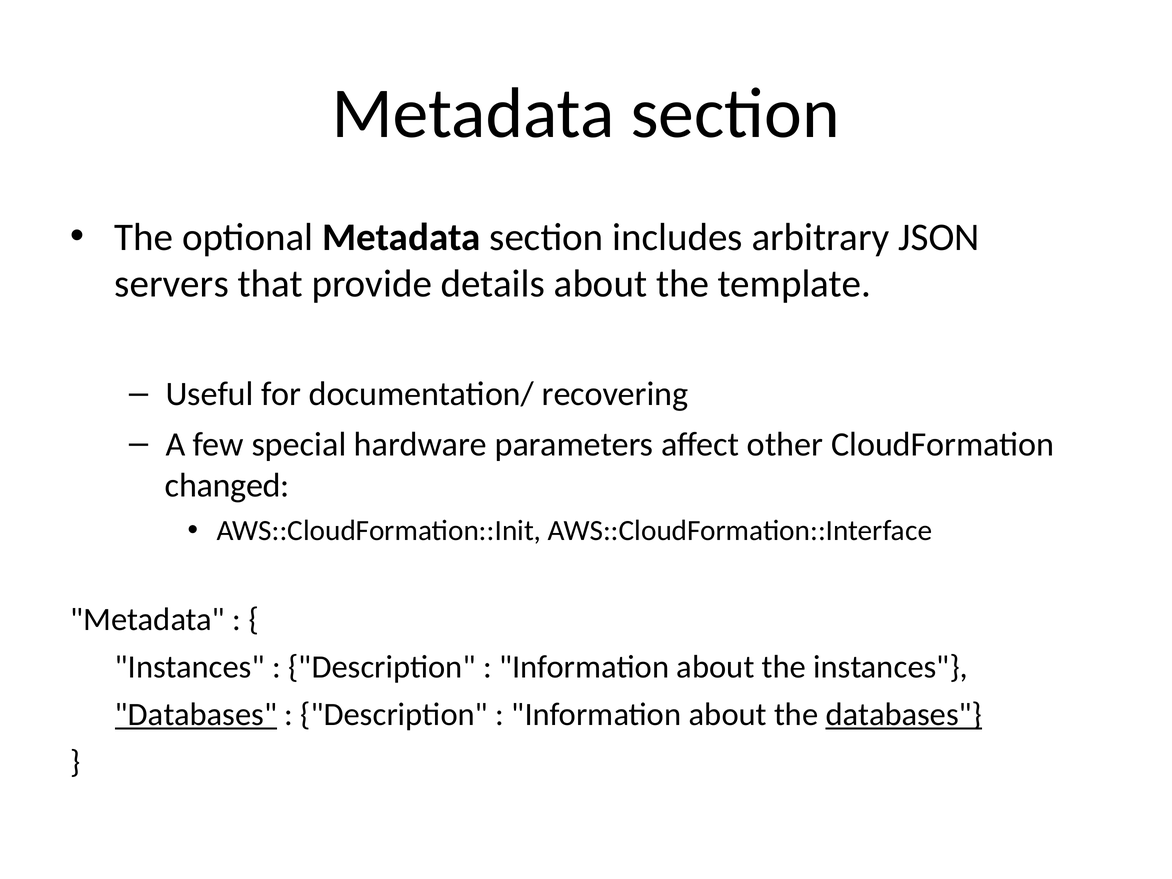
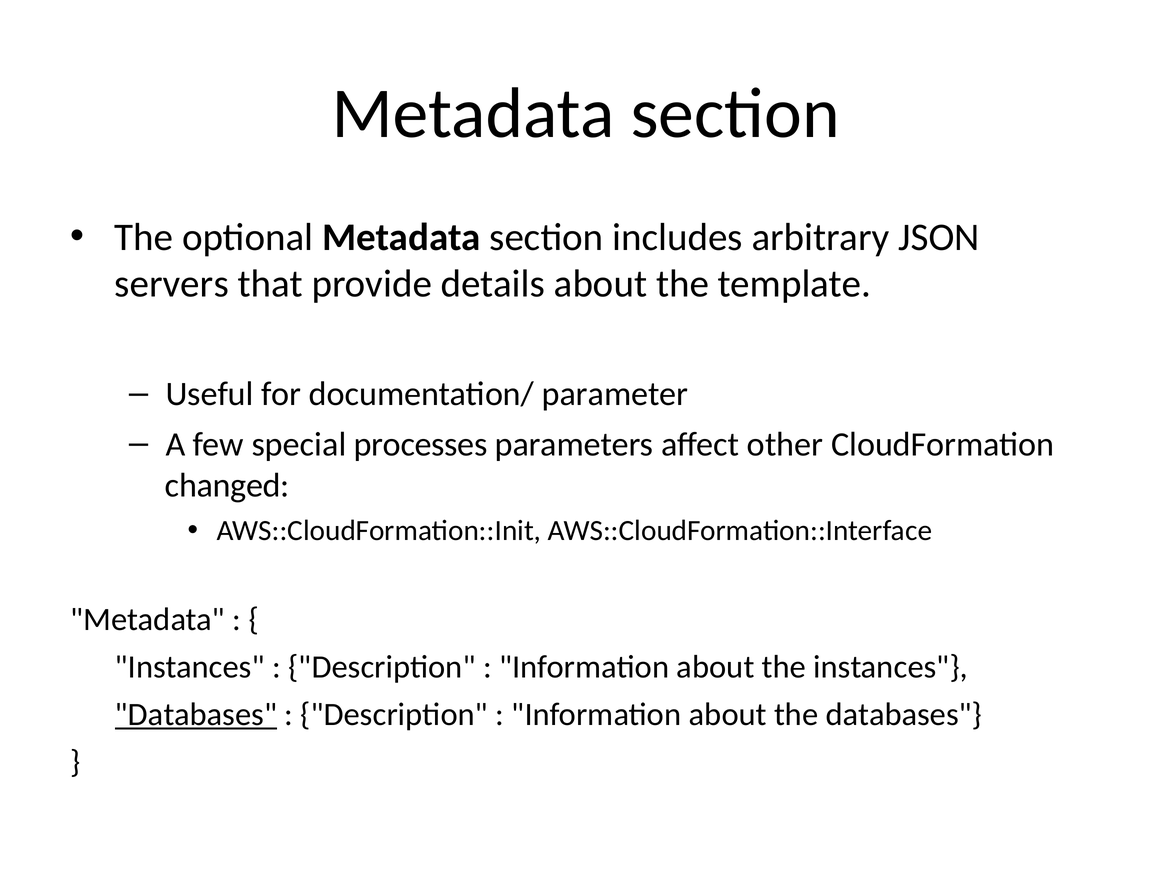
recovering: recovering -> parameter (615, 394)
hardware: hardware -> processes (421, 444)
databases underline: present -> none (904, 715)
